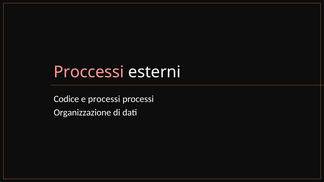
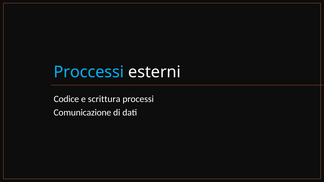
Proccessi colour: pink -> light blue (89, 72)
e processi: processi -> scrittura (104, 99)
Organizzazione: Organizzazione -> Comunicazione (82, 113)
